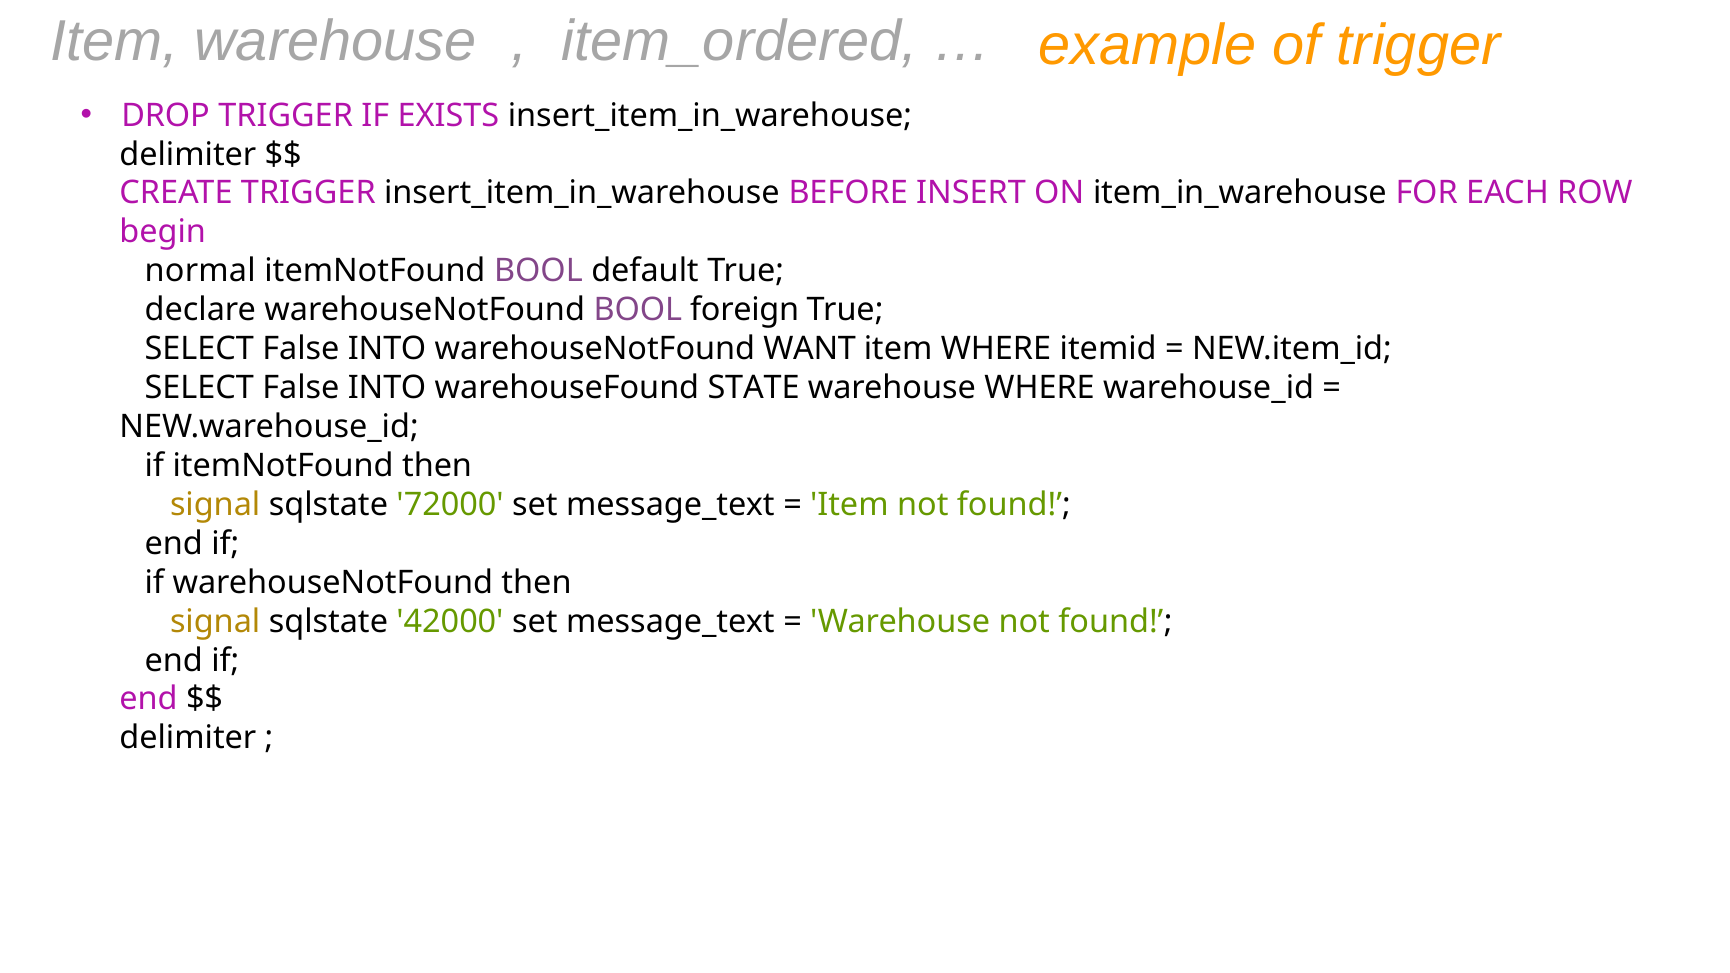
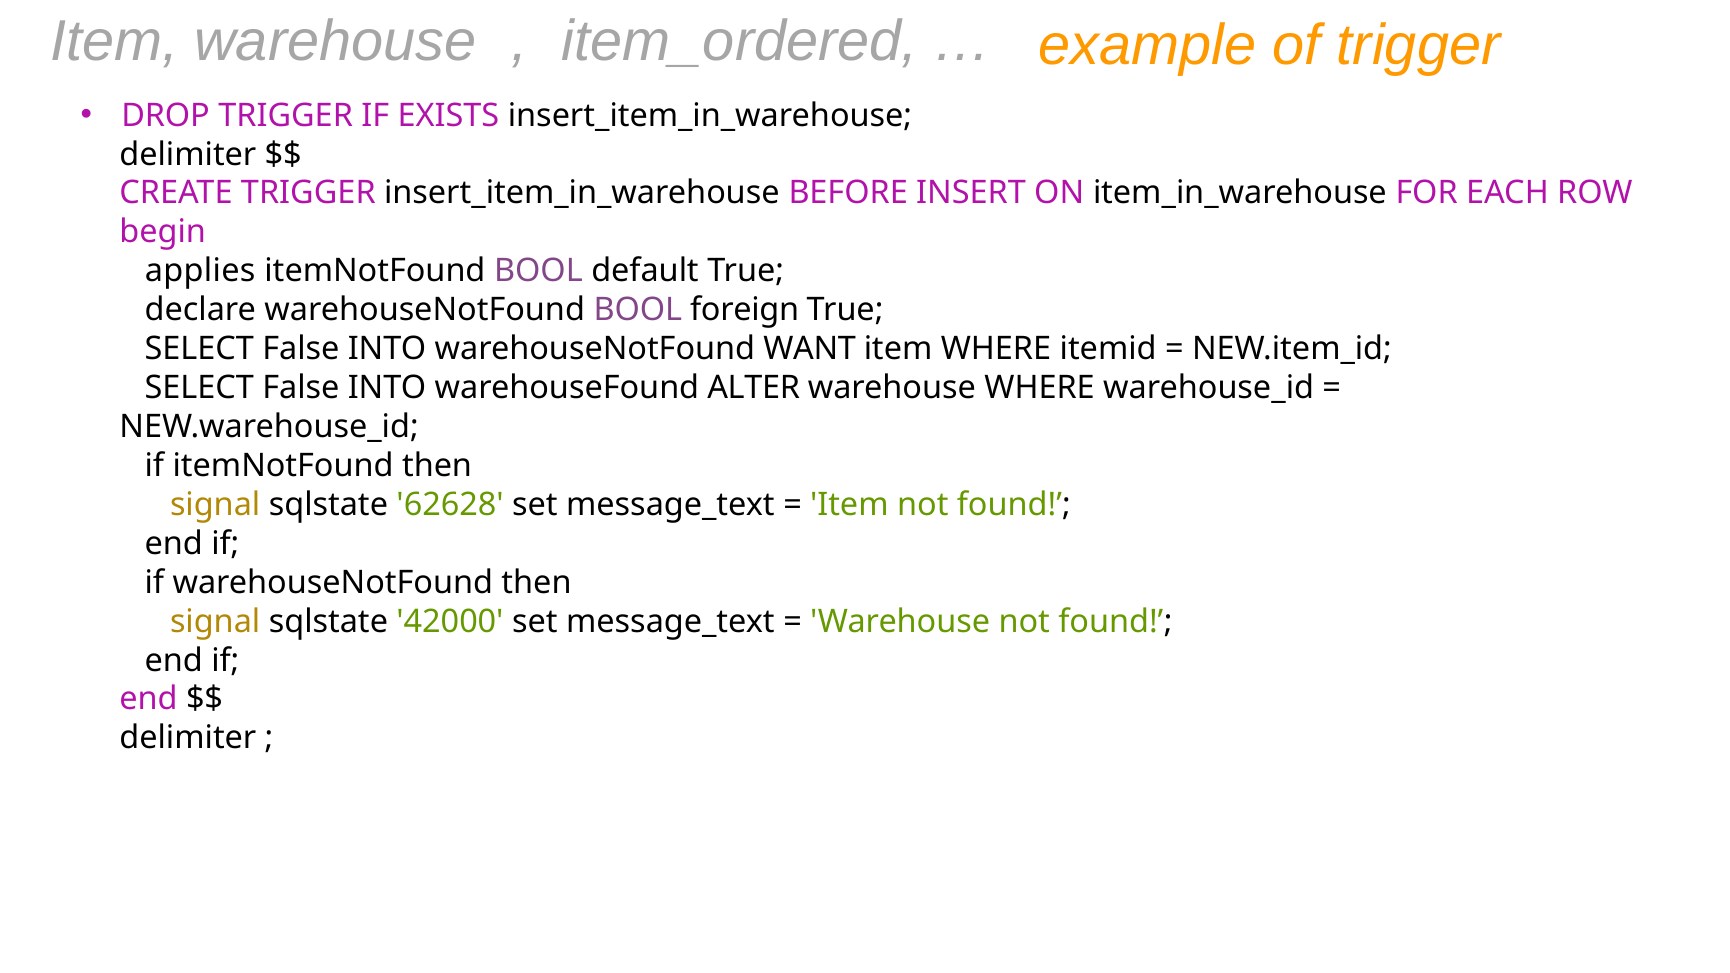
normal: normal -> applies (200, 271)
STATE: STATE -> ALTER (754, 388)
72000: 72000 -> 62628 (450, 505)
